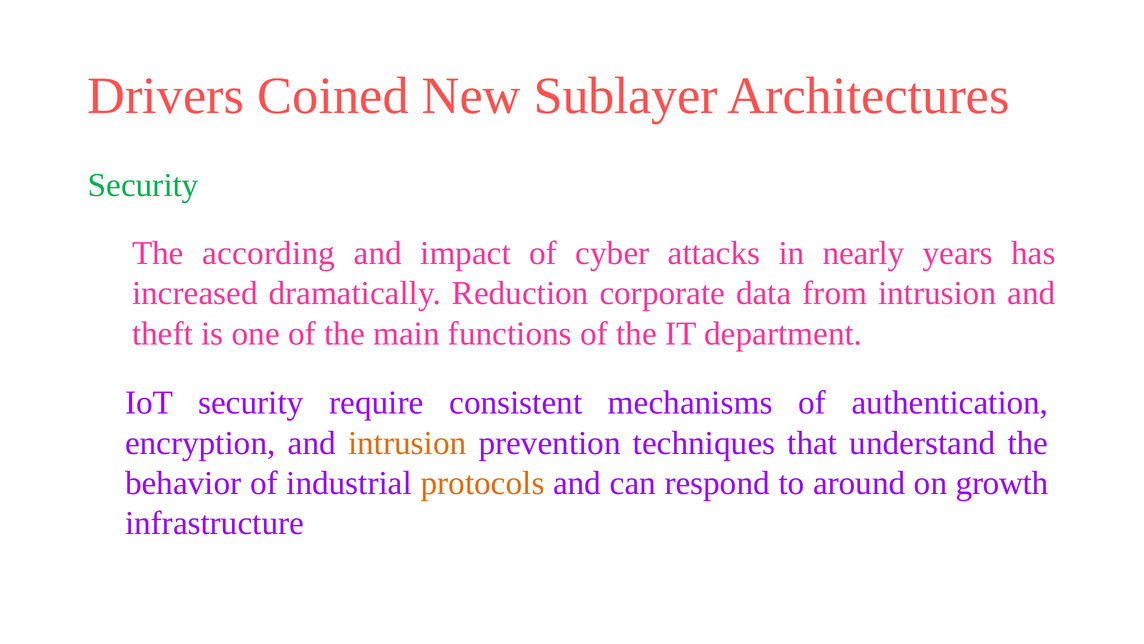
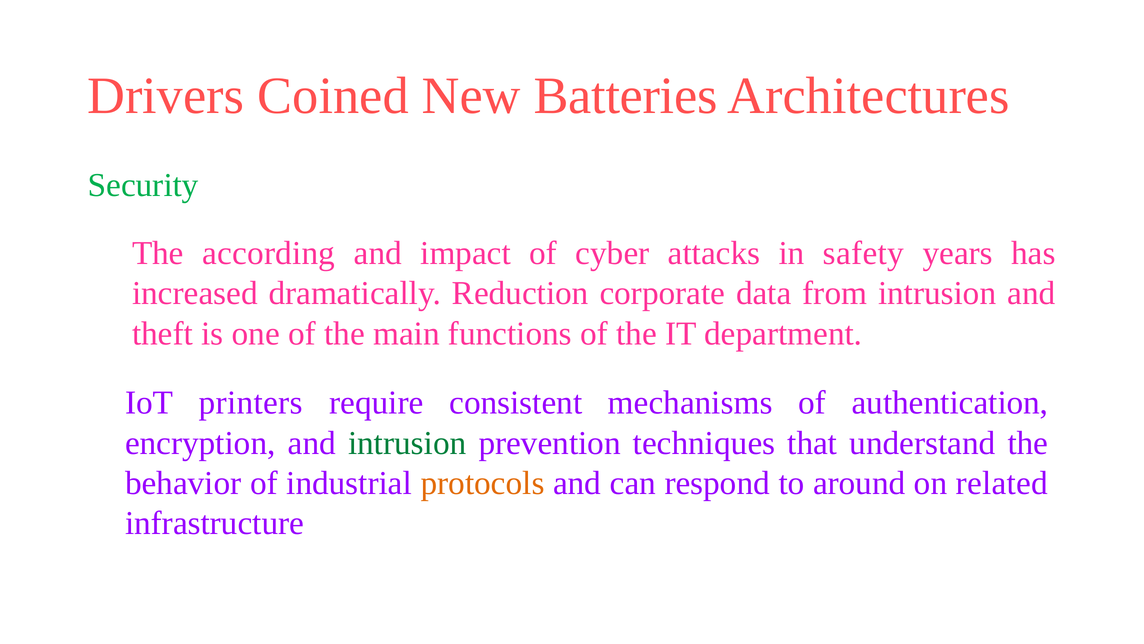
Sublayer: Sublayer -> Batteries (626, 96)
nearly: nearly -> safety (863, 253)
IoT security: security -> printers (251, 403)
intrusion colour: orange -> green (407, 443)
growth: growth -> related (1002, 483)
